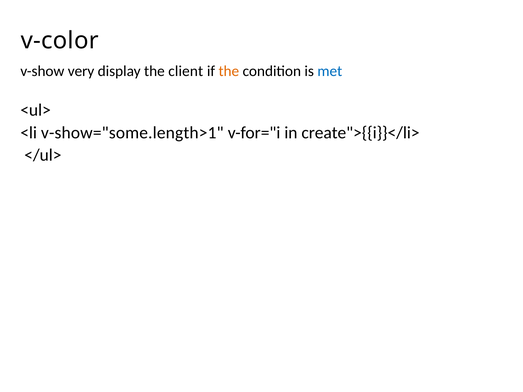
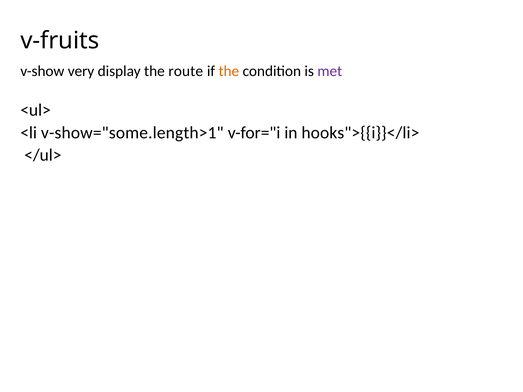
v-color: v-color -> v-fruits (60, 41)
client: client -> route (186, 71)
met colour: blue -> purple (330, 71)
create">{{i}}</li>: create">{{i}}</li> -> hooks">{{i}}</li> (360, 133)
